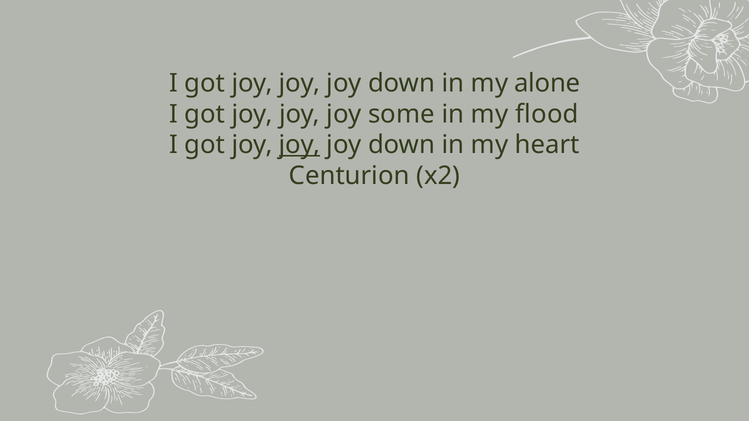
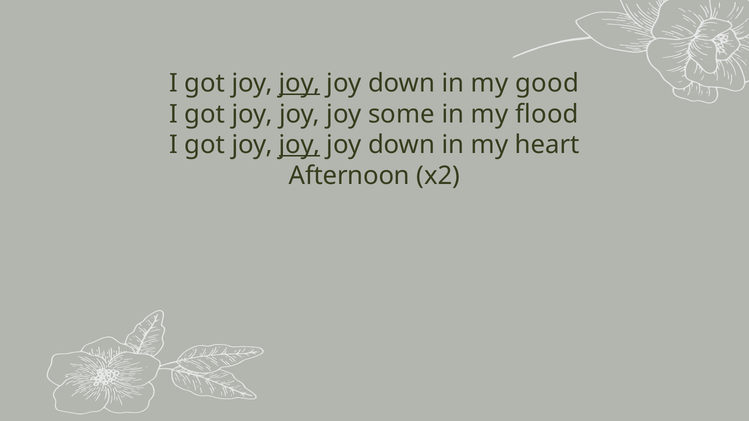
joy underline: none -> present (300, 83)
alone: alone -> good (547, 83)
Centurion: Centurion -> Afternoon (349, 176)
